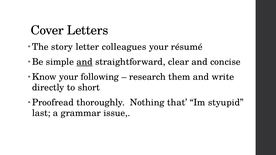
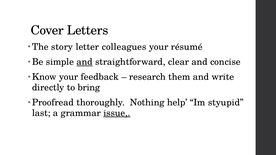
following: following -> feedback (100, 77)
short: short -> bring (89, 88)
that: that -> help (177, 103)
issue underline: none -> present (117, 113)
